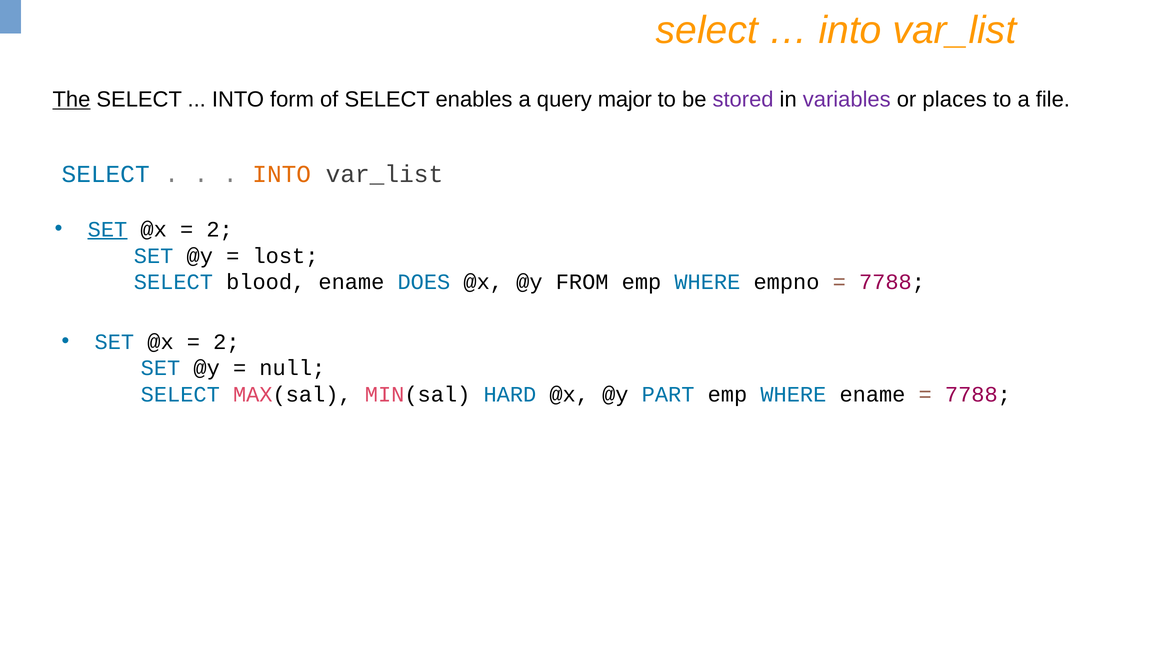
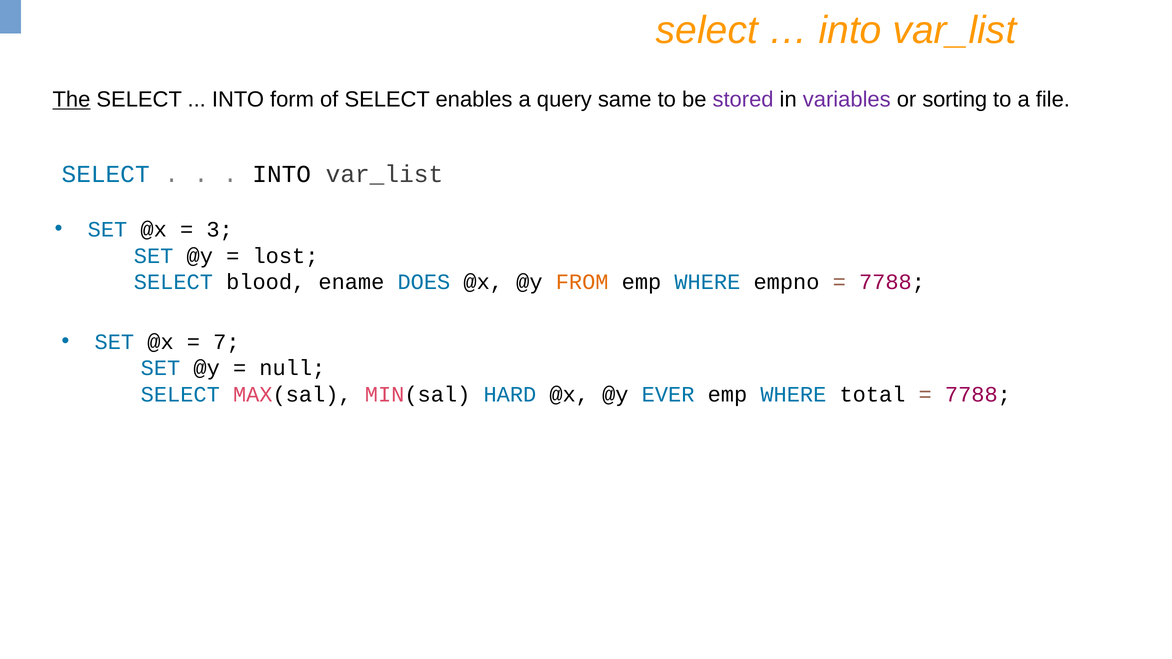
major: major -> same (625, 100)
places: places -> sorting (955, 100)
INTO colour: orange -> black (282, 174)
SET underline: present -> none (108, 229)
2: 2 -> 3 (220, 229)
FROM colour: black -> orange (582, 282)
2: 2 -> 7 (226, 342)
PART: PART -> EVER (668, 395)
WHERE ename: ename -> total (872, 395)
